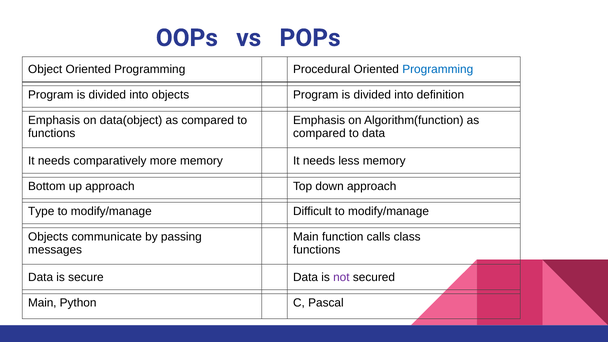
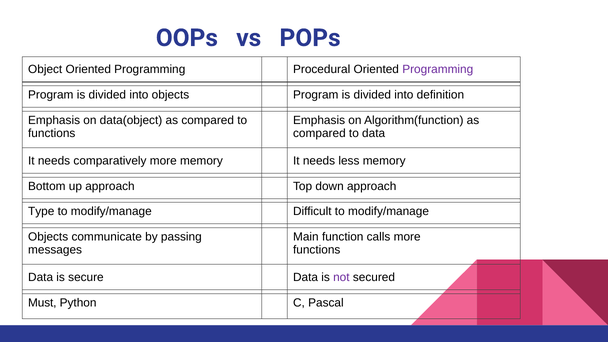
Programming colour: blue -> purple (438, 70)
calls class: class -> more (407, 237)
Main: Main -> Must (42, 303)
